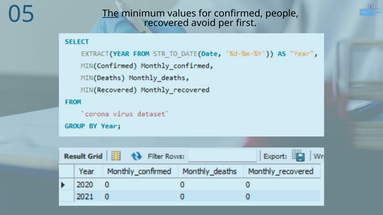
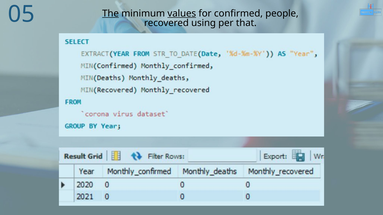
values underline: none -> present (182, 13)
avoid: avoid -> using (204, 23)
first: first -> that (246, 23)
